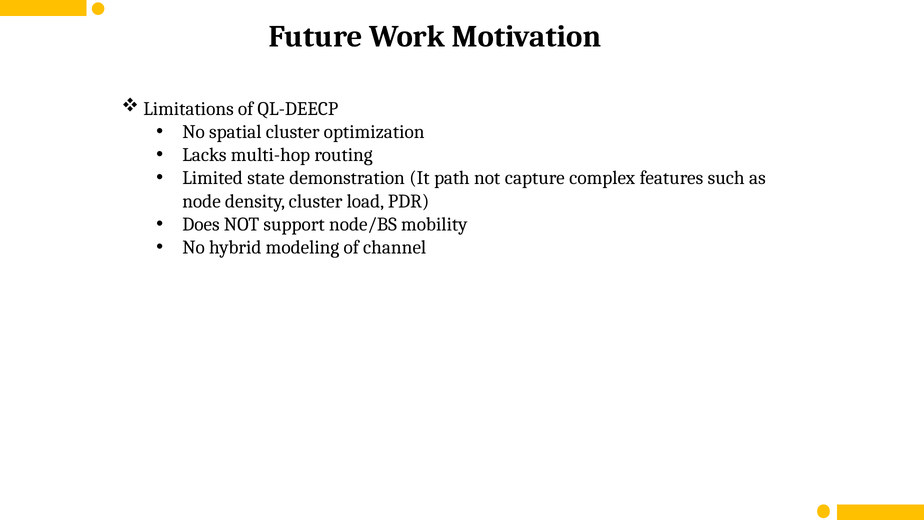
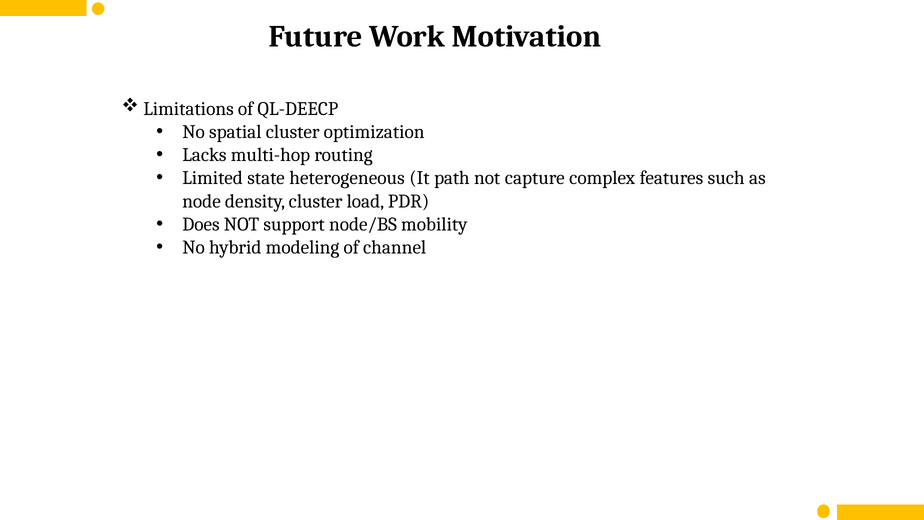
demonstration: demonstration -> heterogeneous (347, 178)
